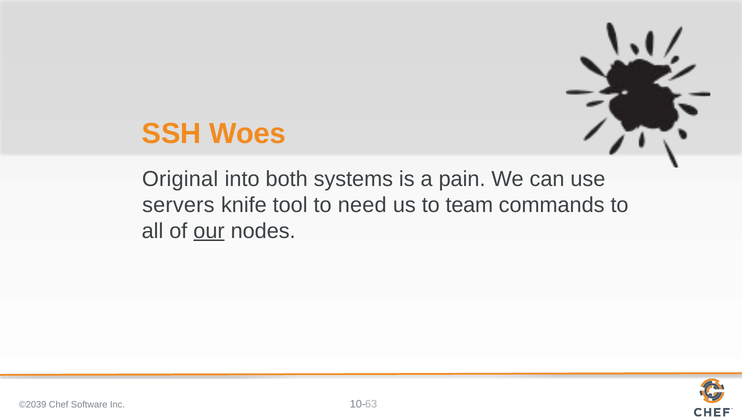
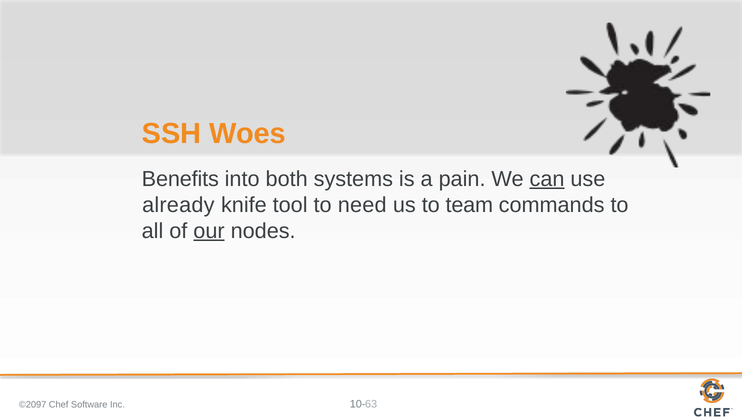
Original: Original -> Benefits (180, 179)
can underline: none -> present (547, 179)
servers: servers -> already (178, 205)
©2039: ©2039 -> ©2097 (33, 404)
